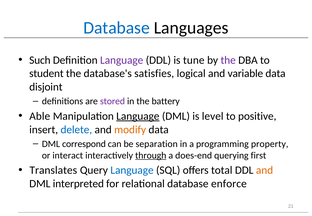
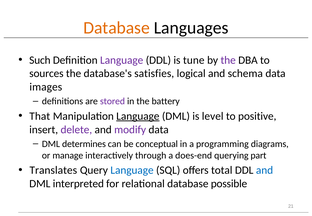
Database colour: blue -> orange (117, 28)
student: student -> sources (46, 74)
variable: variable -> schema (245, 74)
disjoint: disjoint -> images (46, 87)
Able: Able -> That (40, 116)
delete colour: blue -> purple (76, 130)
modify colour: orange -> purple (130, 130)
correspond: correspond -> determines (84, 144)
separation: separation -> conceptual (157, 144)
property: property -> diagrams (270, 144)
interact: interact -> manage (68, 155)
through underline: present -> none (151, 155)
first: first -> part (259, 155)
and colour: orange -> blue (265, 170)
enforce: enforce -> possible (229, 184)
